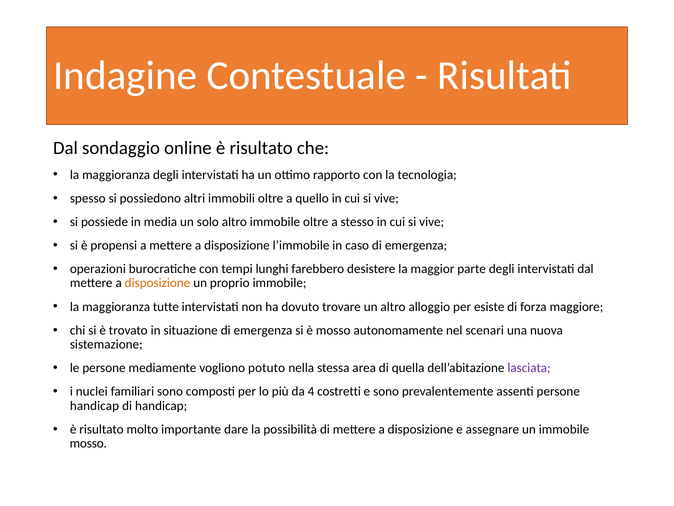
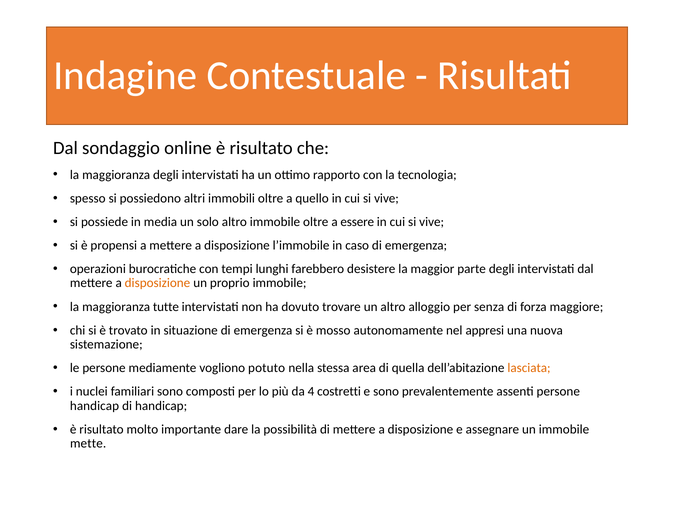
stesso: stesso -> essere (357, 222)
esiste: esiste -> senza (489, 306)
scenari: scenari -> appresi (485, 330)
lasciata colour: purple -> orange (529, 368)
mosso: mosso -> mette (88, 443)
